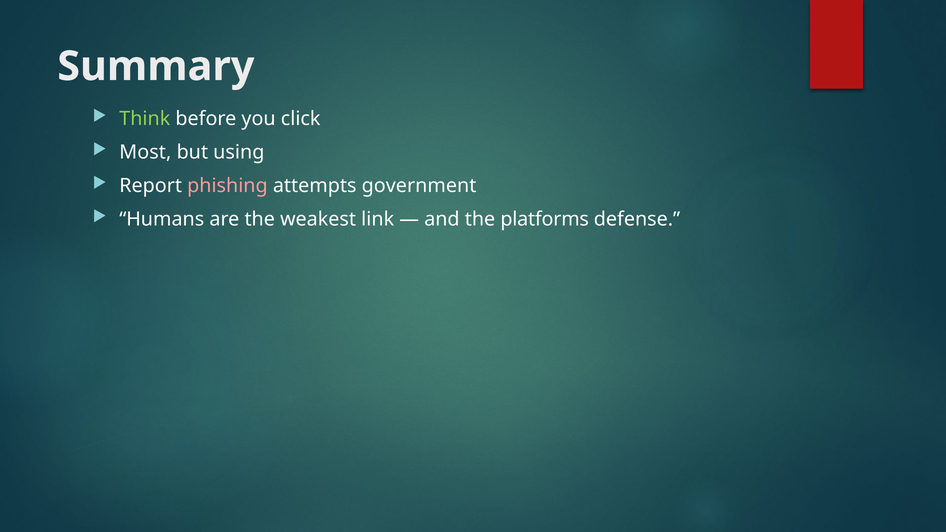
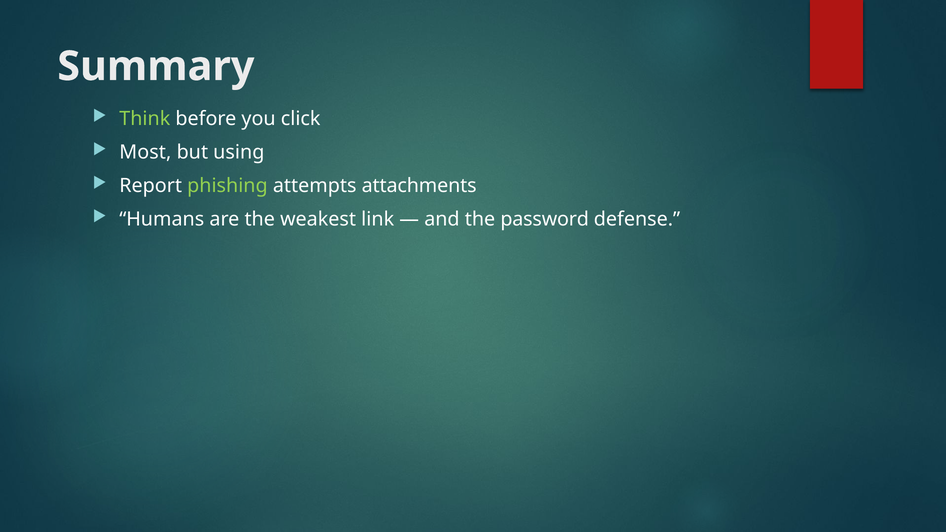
phishing colour: pink -> light green (227, 186)
government: government -> attachments (419, 186)
platforms: platforms -> password (545, 220)
